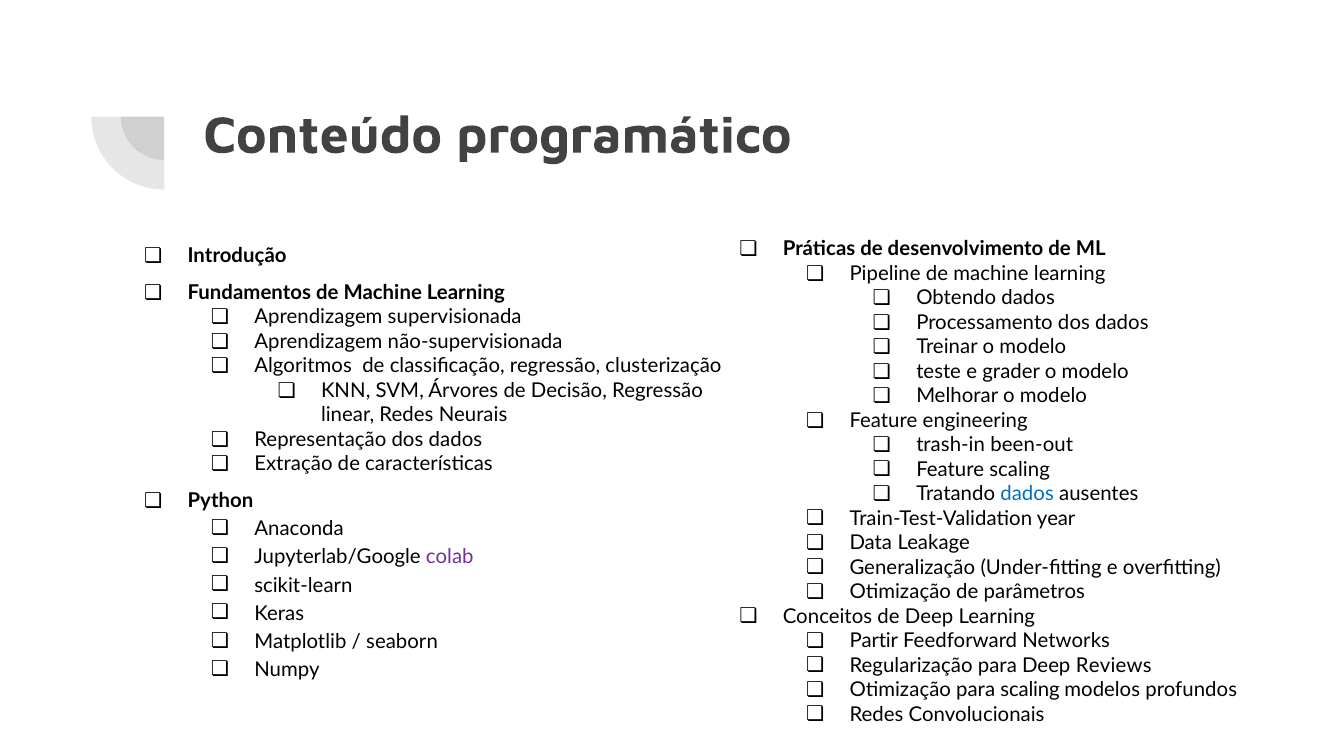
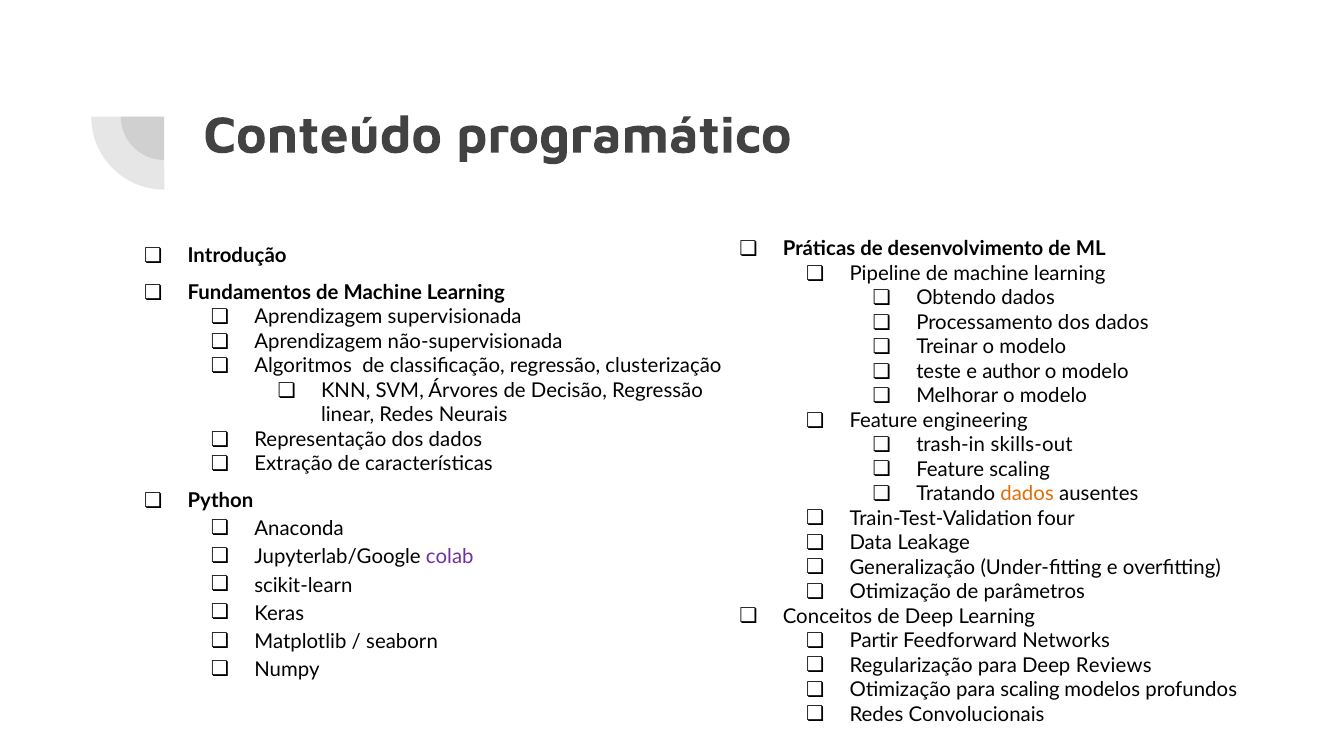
grader: grader -> author (1011, 371)
been-out: been-out -> skills-out (1032, 445)
dados colour: blue -> orange (1027, 494)
year: year -> four (1056, 518)
